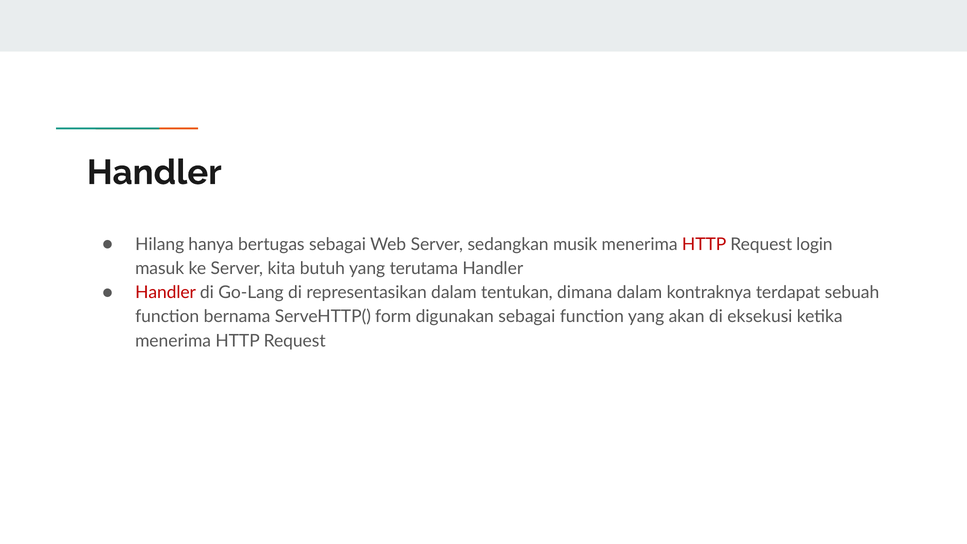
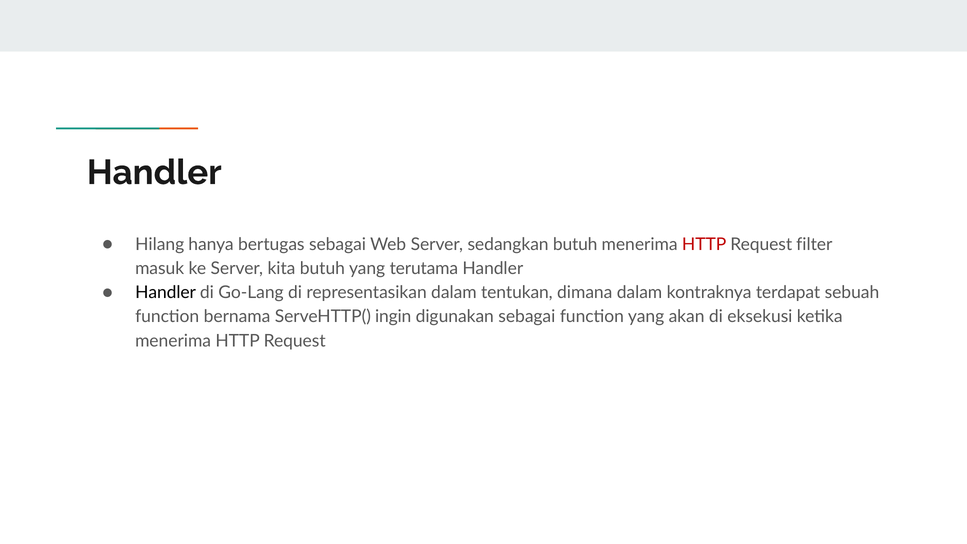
sedangkan musik: musik -> butuh (575, 244)
login: login -> filter (814, 244)
Handler colour: red -> black (166, 293)
form: form -> ingin (393, 317)
